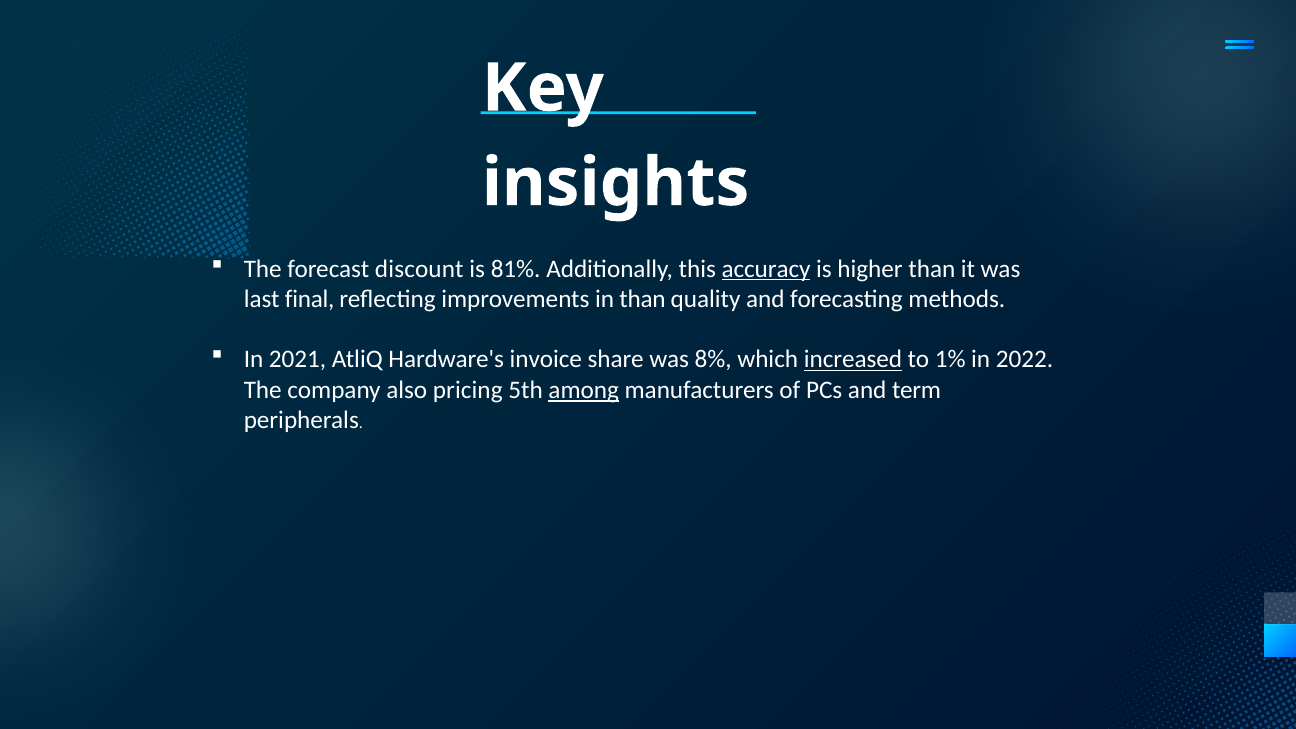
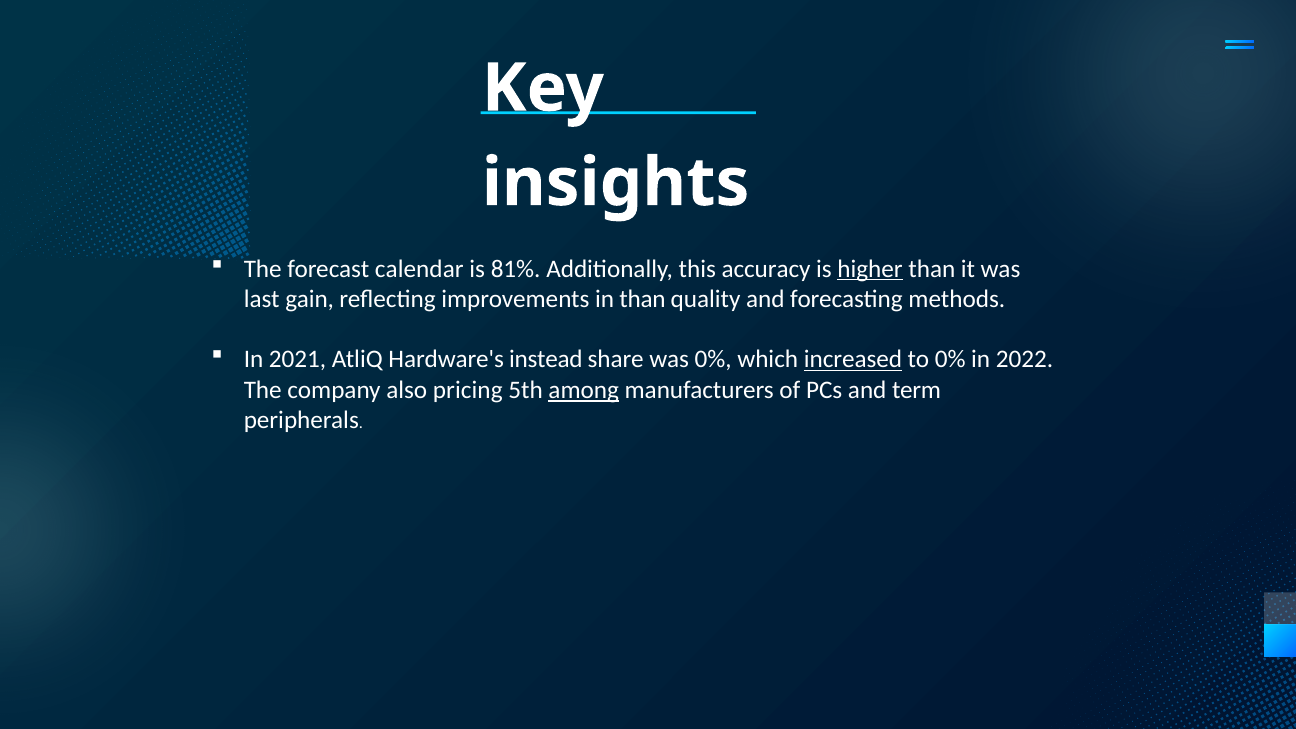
discount: discount -> calendar (419, 269)
accuracy underline: present -> none (766, 269)
higher underline: none -> present (870, 269)
final: final -> gain (310, 299)
invoice: invoice -> instead (546, 360)
was 8%: 8% -> 0% (713, 360)
to 1%: 1% -> 0% (950, 360)
